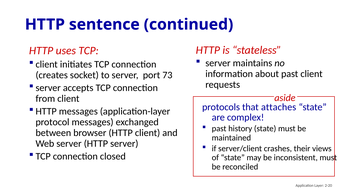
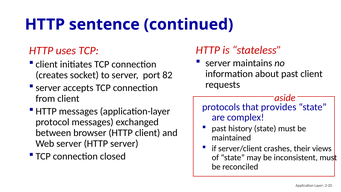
73: 73 -> 82 (167, 75)
attaches: attaches -> provides (279, 107)
